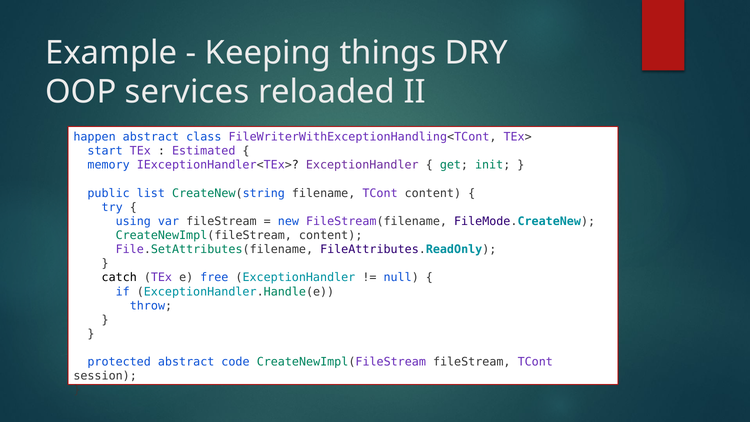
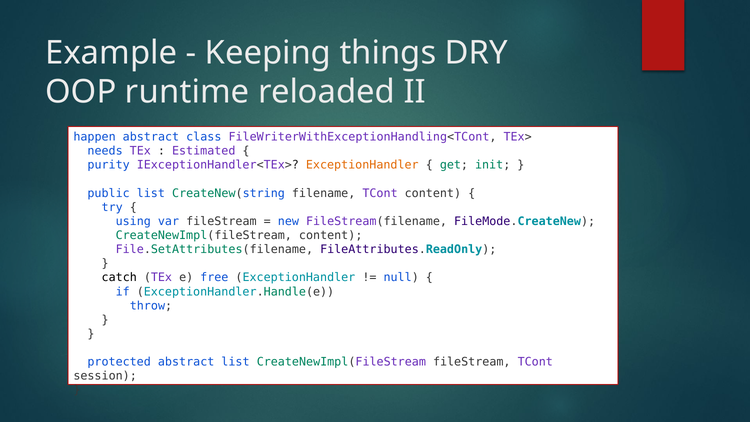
services: services -> runtime (187, 92)
start: start -> needs (105, 151)
memory: memory -> purity (109, 165)
ExceptionHandler colour: purple -> orange (362, 165)
abstract code: code -> list (235, 362)
